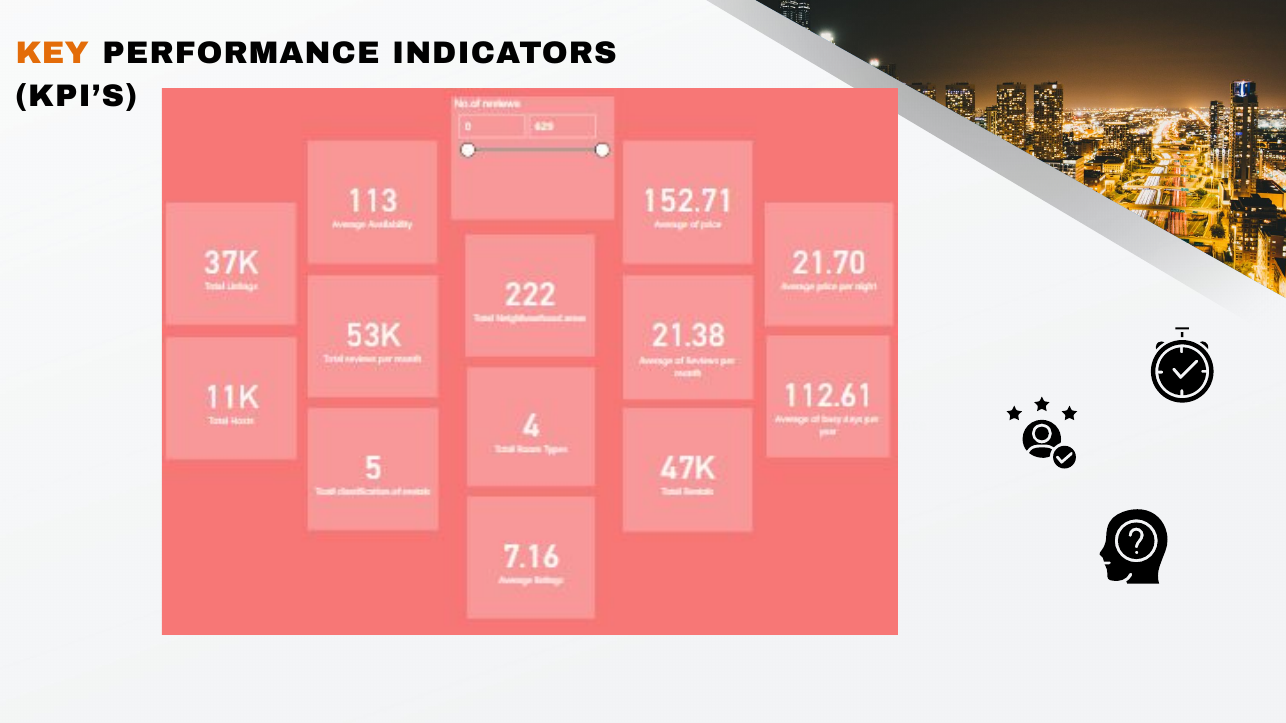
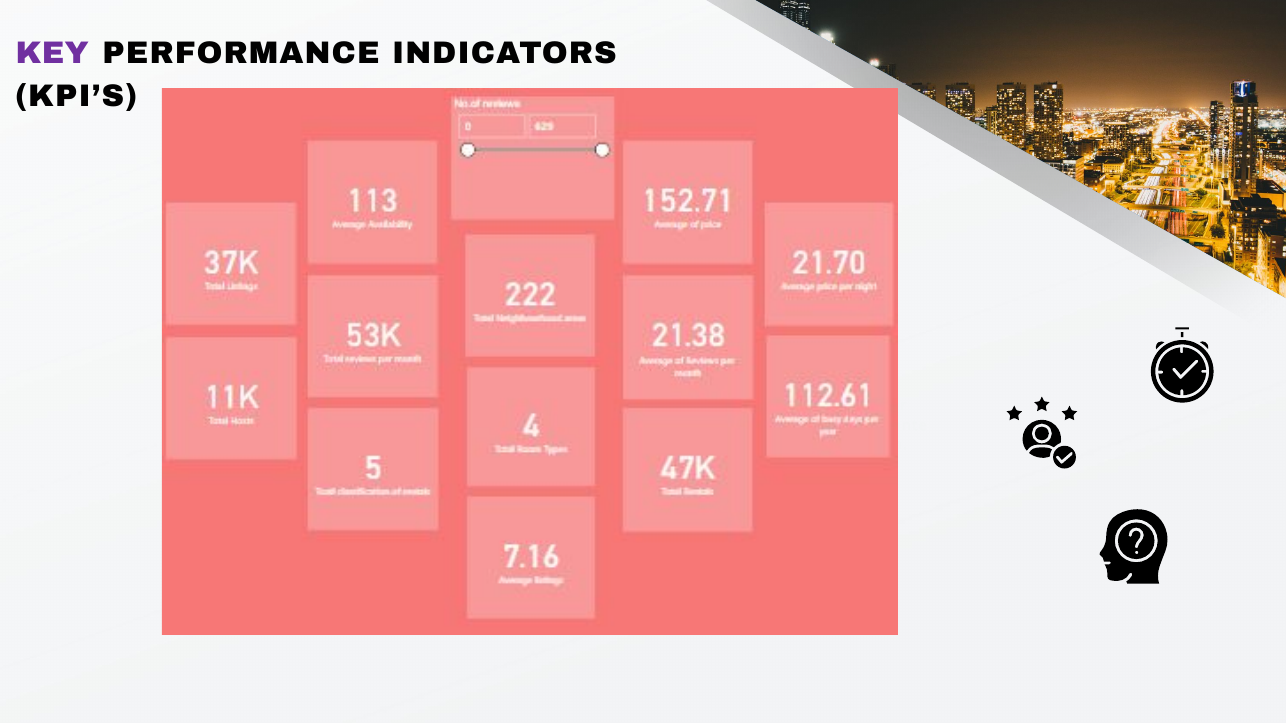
KEY colour: orange -> purple (52, 53)
